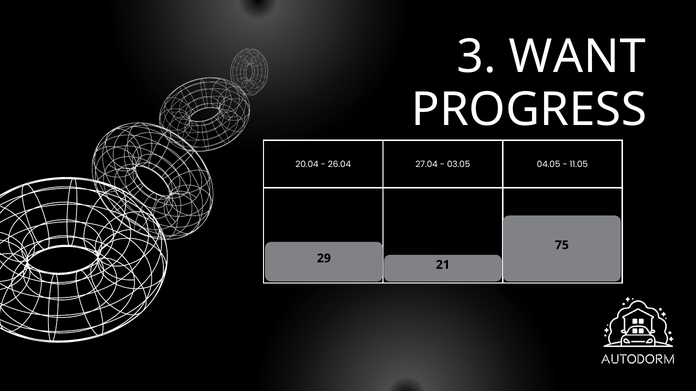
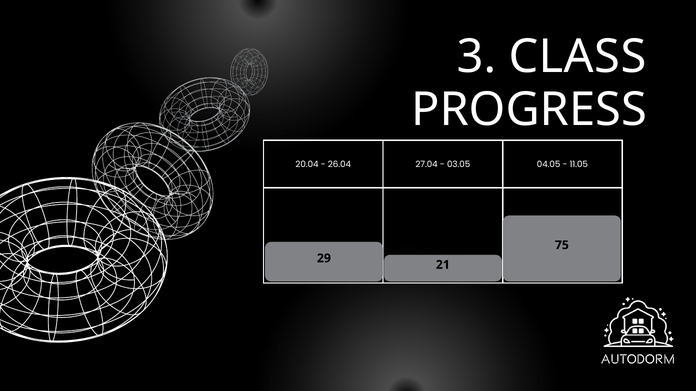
WANT: WANT -> CLASS (578, 57)
